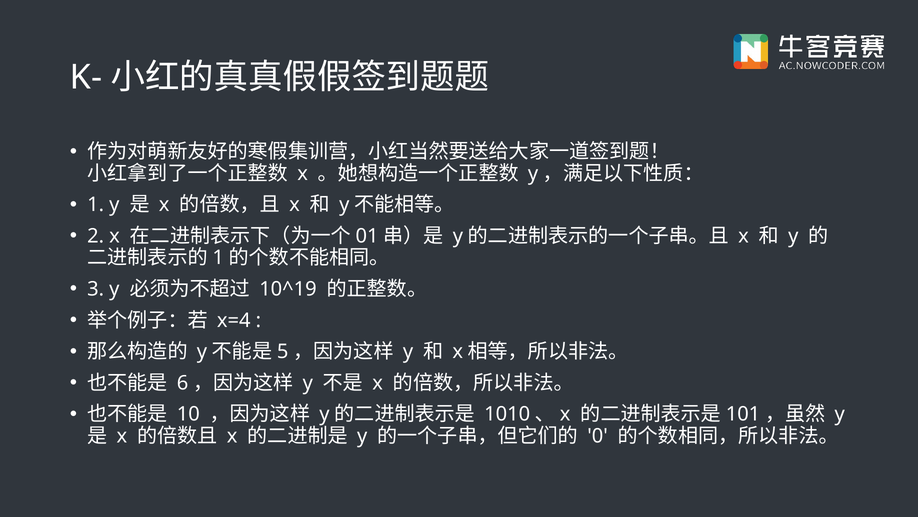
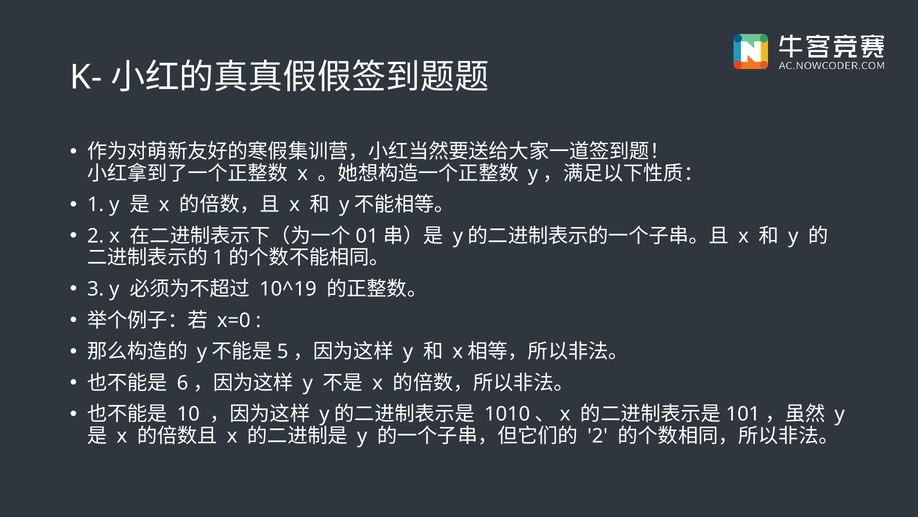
x=4: x=4 -> x=0 (234, 320)
0: 0 -> 2 (598, 435)
